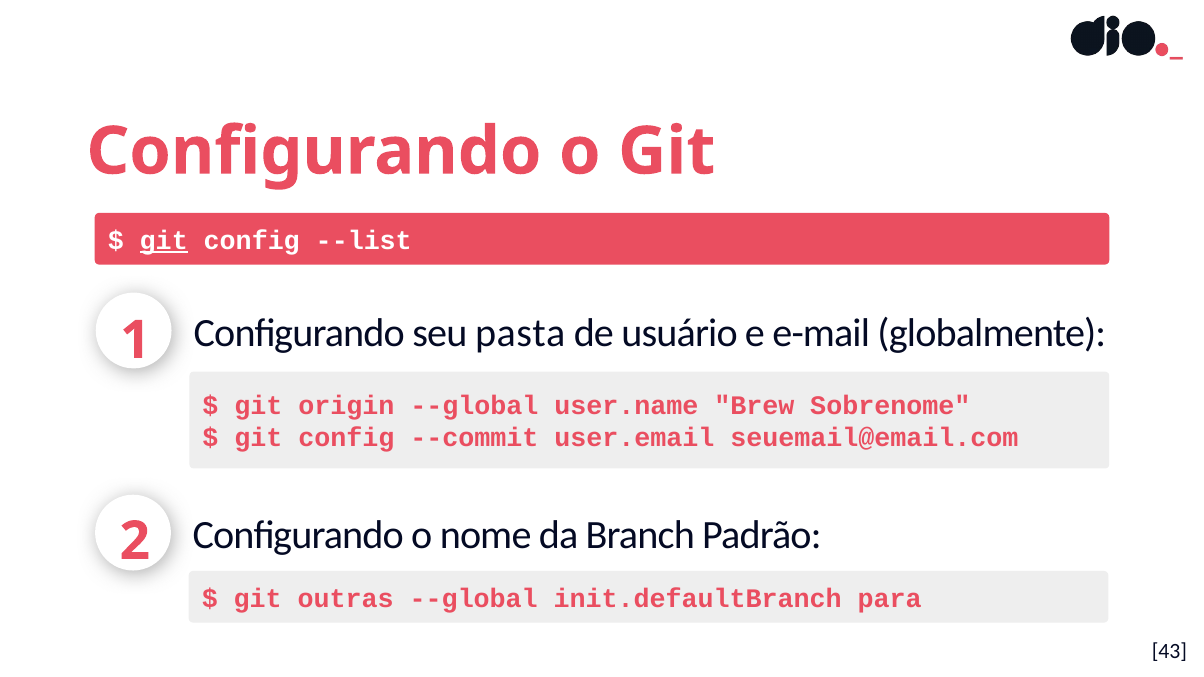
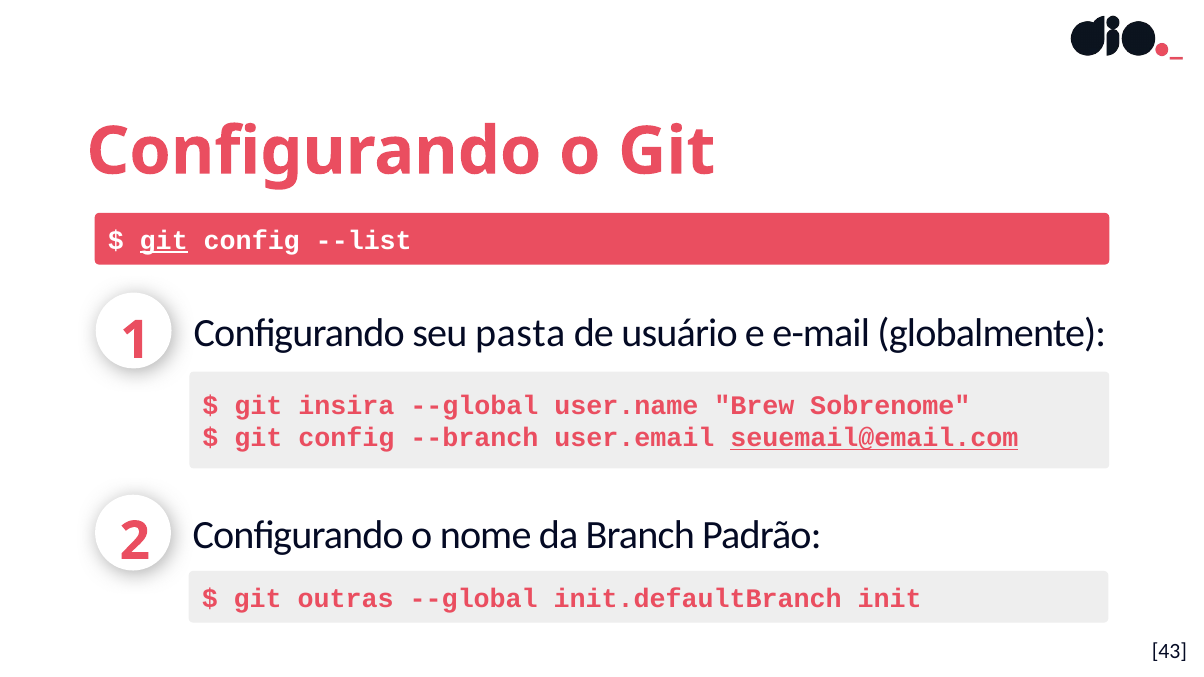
origin: origin -> insira (346, 406)
--commit: --commit -> --branch (474, 438)
seuemail@email.com underline: none -> present (874, 438)
para: para -> init (890, 599)
